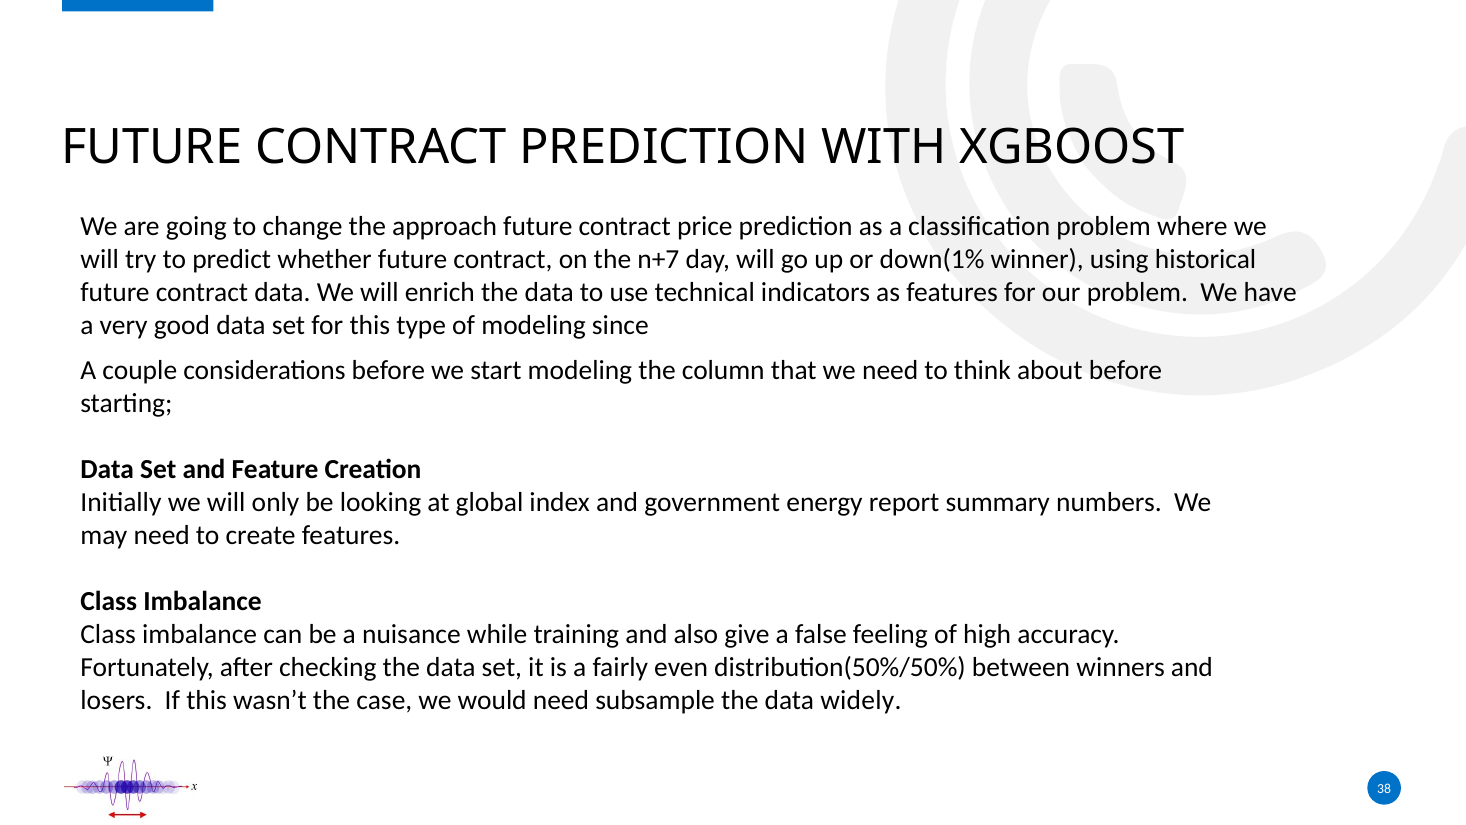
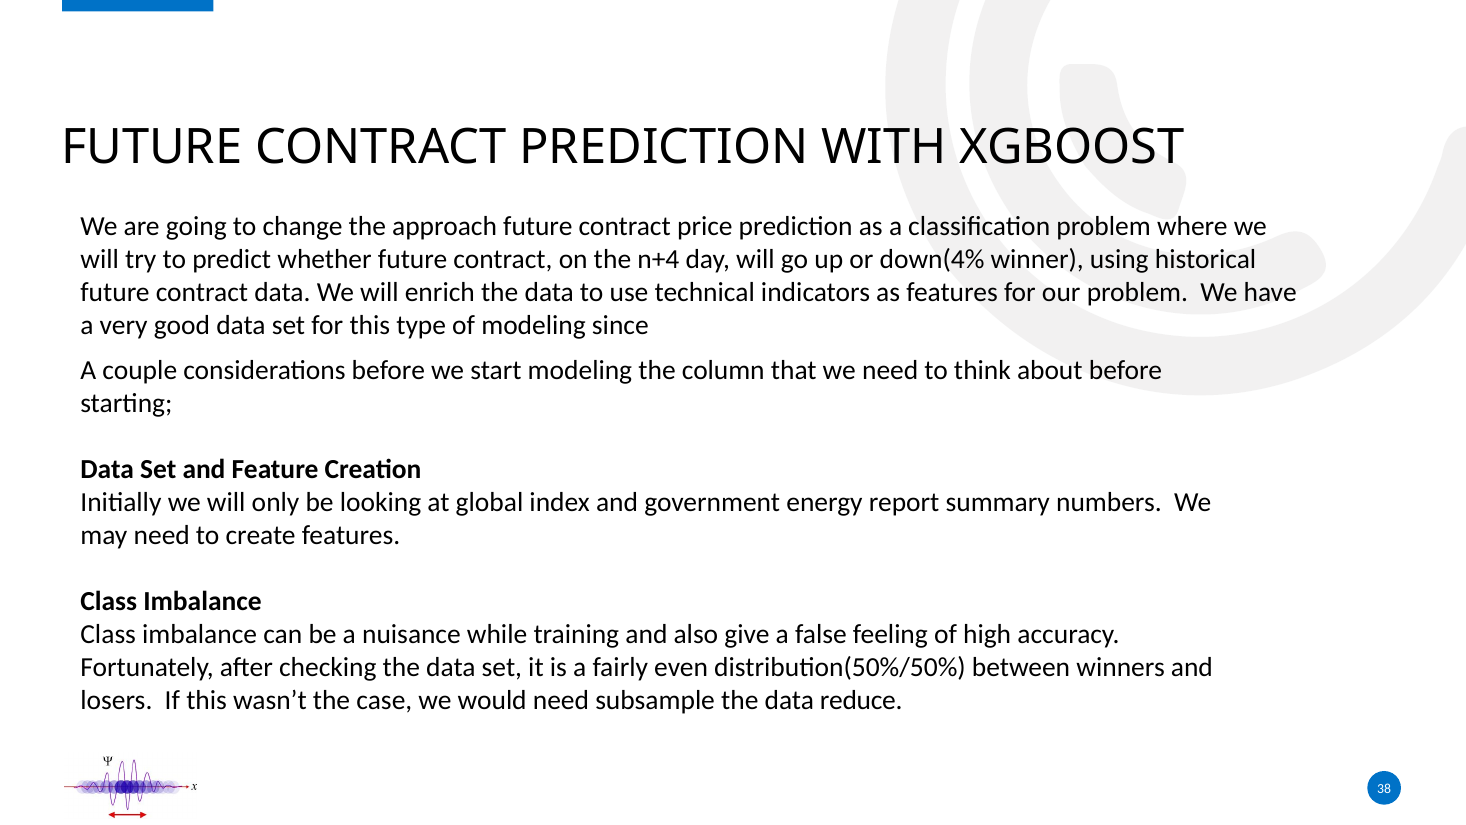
n+7: n+7 -> n+4 (658, 259)
down(1%: down(1% -> down(4% (932, 259)
widely: widely -> reduce (861, 700)
